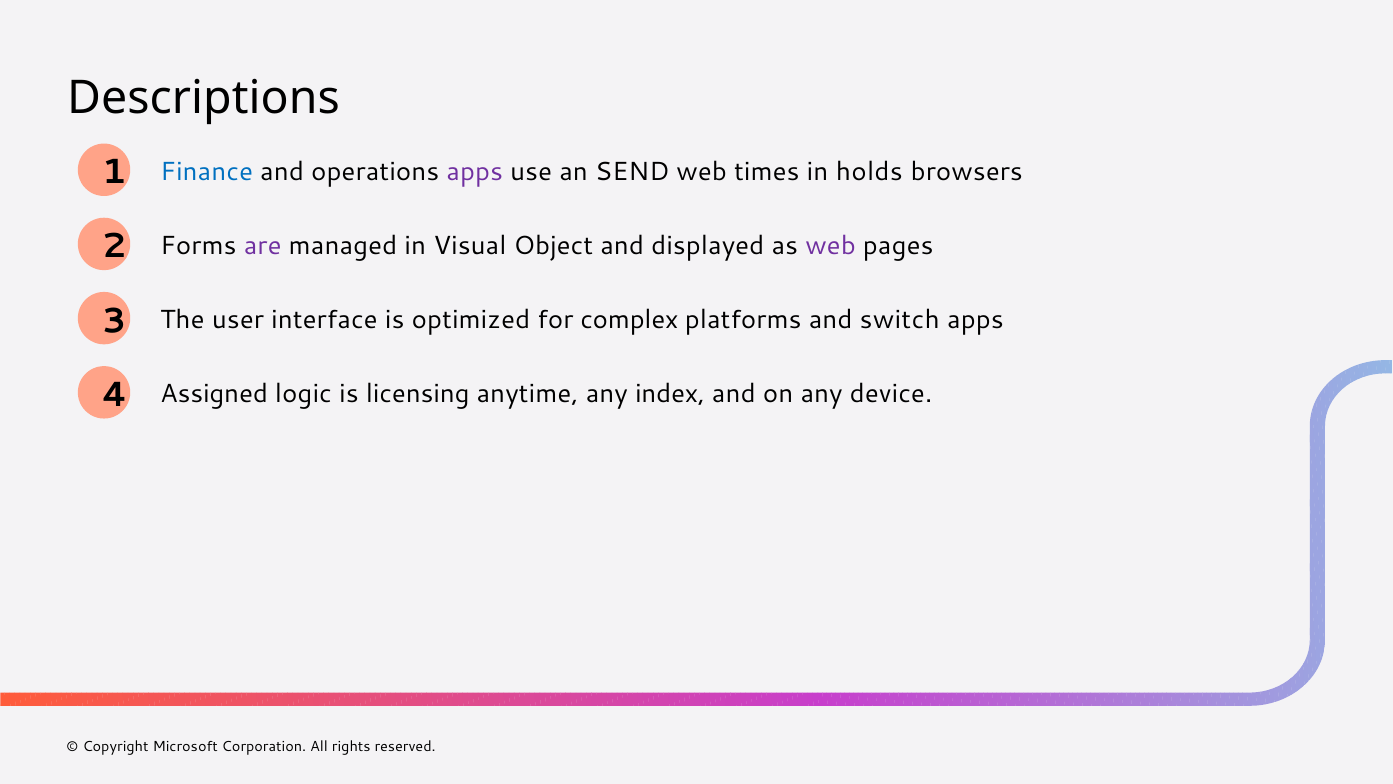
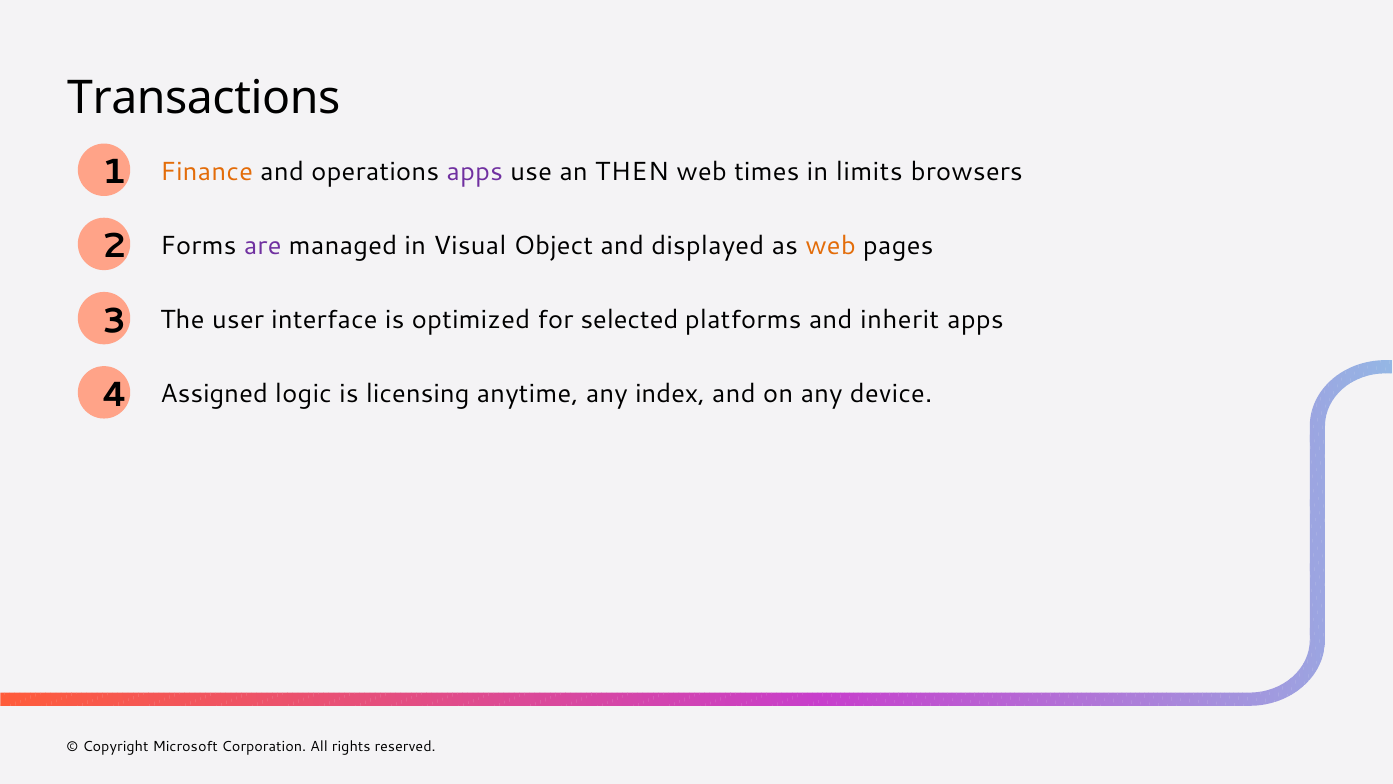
Descriptions: Descriptions -> Transactions (204, 98)
Finance colour: blue -> orange (207, 171)
SEND: SEND -> THEN (632, 171)
holds: holds -> limits (869, 171)
web colour: purple -> orange (831, 245)
complex: complex -> selected (629, 320)
switch: switch -> inherit (900, 320)
